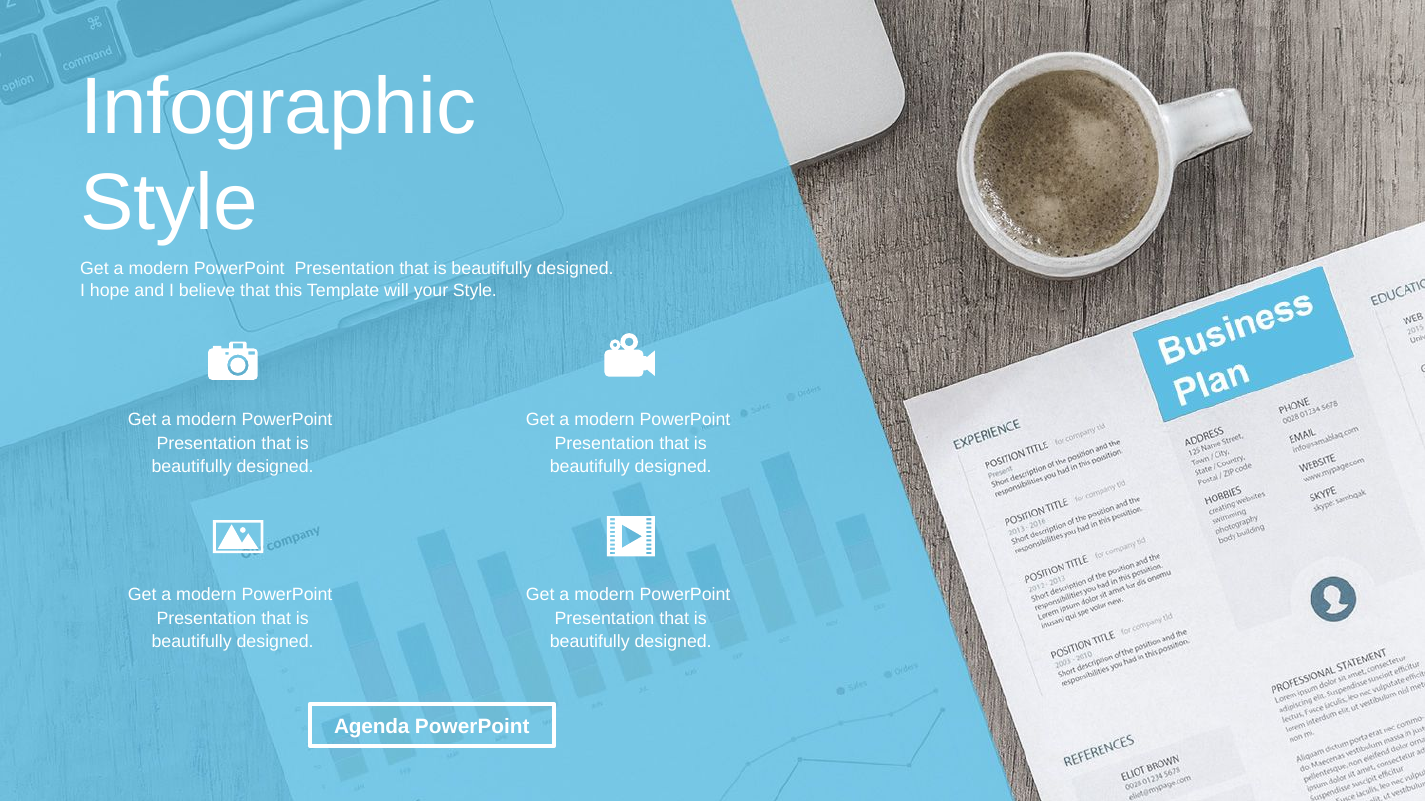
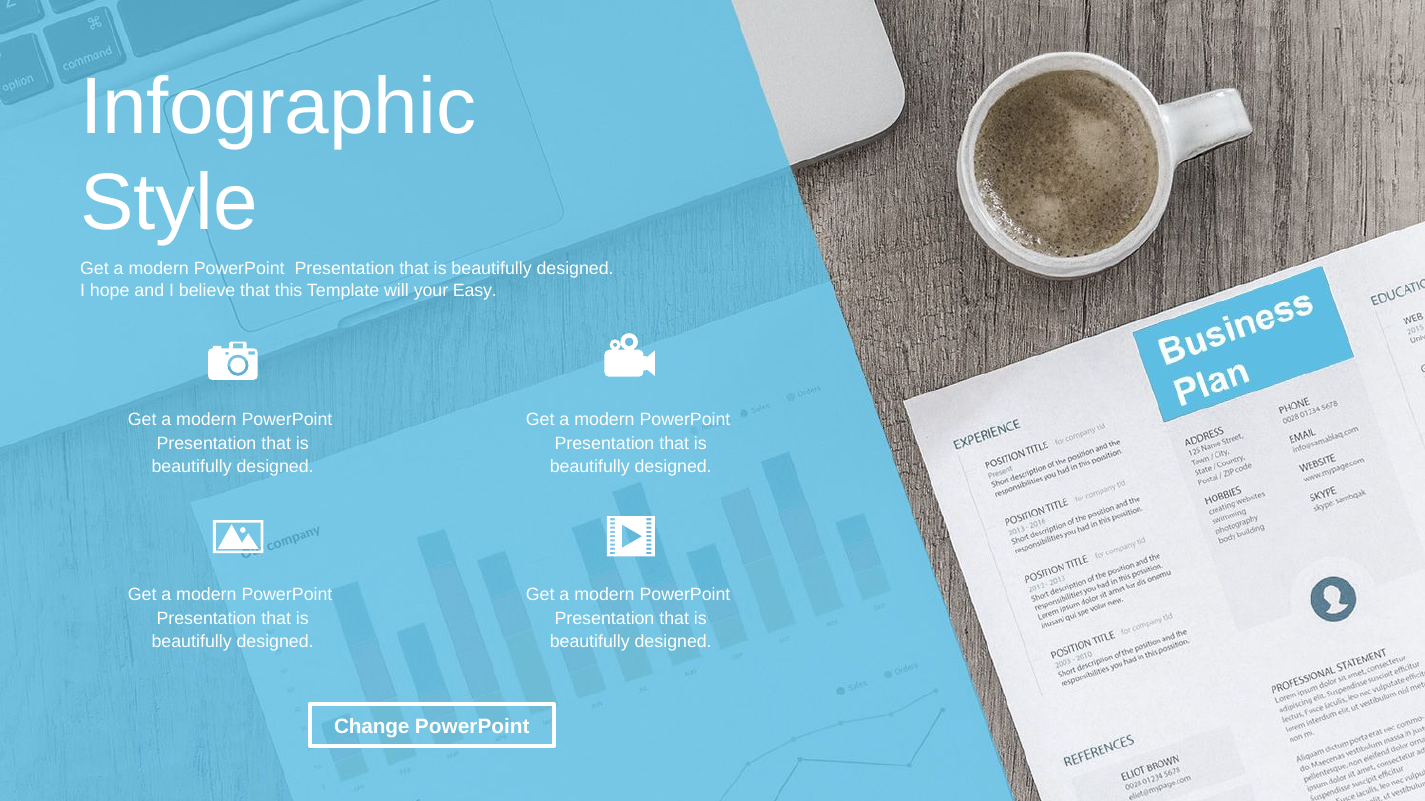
your Style: Style -> Easy (475, 290)
Agenda: Agenda -> Change (372, 727)
